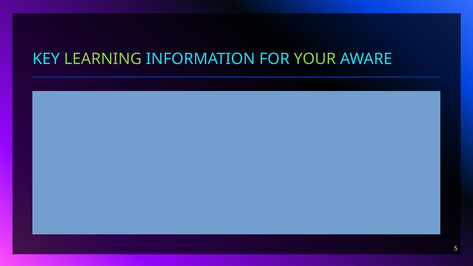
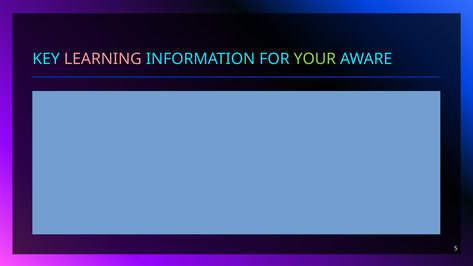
LEARNING colour: light green -> pink (103, 59)
